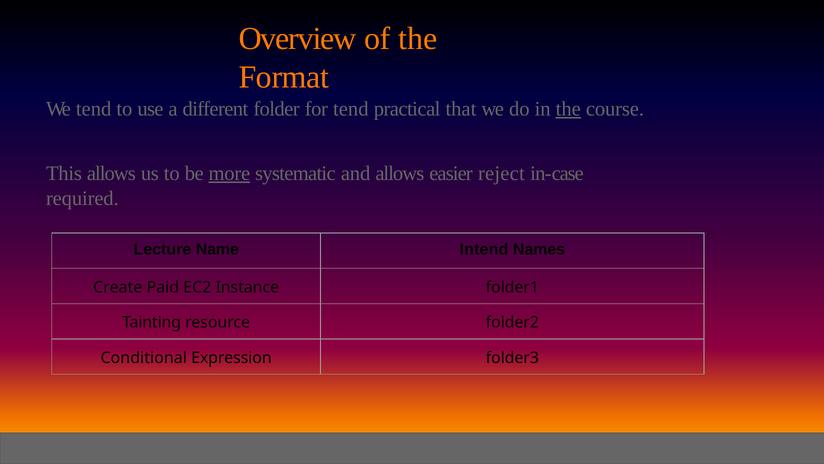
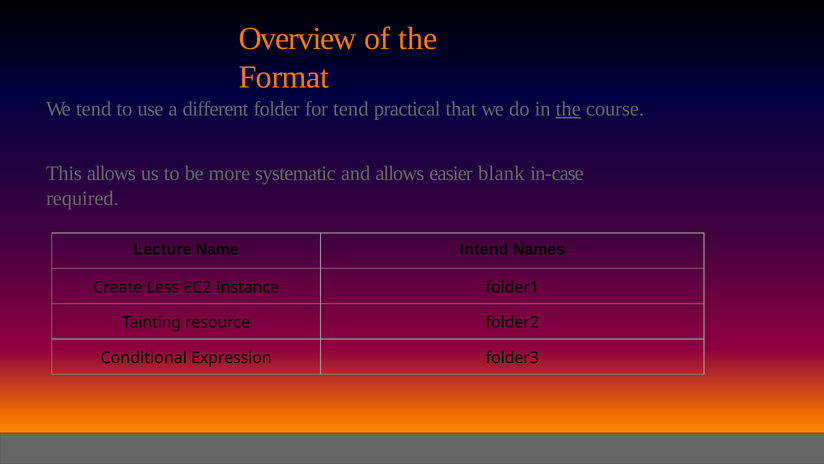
more underline: present -> none (229, 173)
reject: reject -> blank (501, 173)
Paid: Paid -> Less (163, 287)
